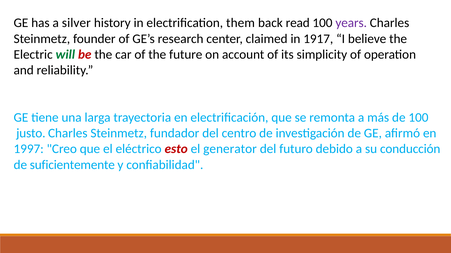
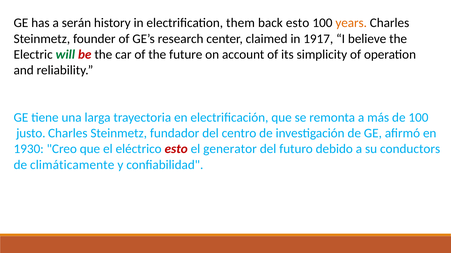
silver: silver -> serán (76, 23)
back read: read -> esto (298, 23)
years colour: purple -> orange (351, 23)
1997: 1997 -> 1930 (29, 149)
conducción: conducción -> conductors (410, 149)
suficientemente: suficientemente -> climáticamente (72, 165)
